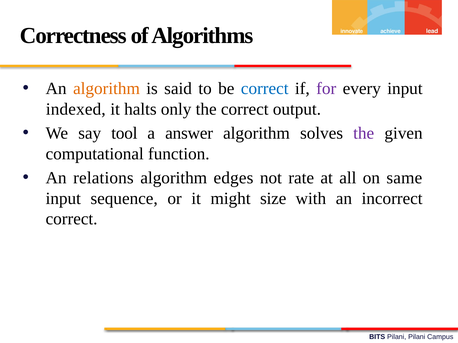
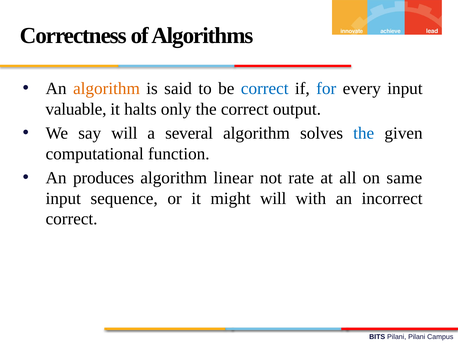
for colour: purple -> blue (326, 89)
indexed: indexed -> valuable (76, 109)
say tool: tool -> will (124, 133)
answer: answer -> several (189, 133)
the colour: purple -> blue (364, 133)
relations: relations -> produces (104, 178)
edges: edges -> linear (233, 178)
might size: size -> will (273, 199)
